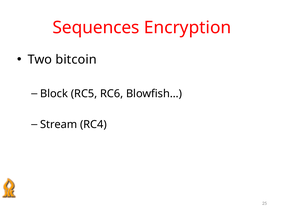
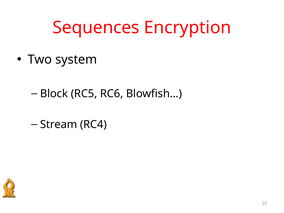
bitcoin: bitcoin -> system (76, 60)
